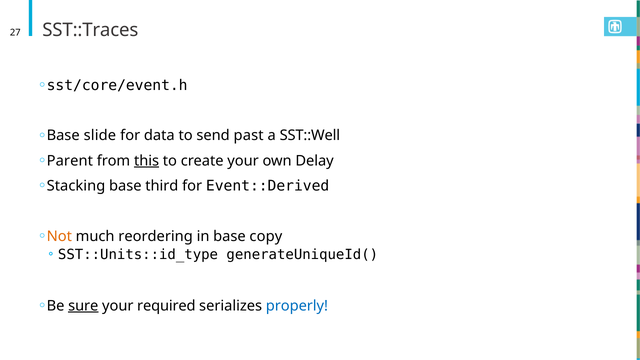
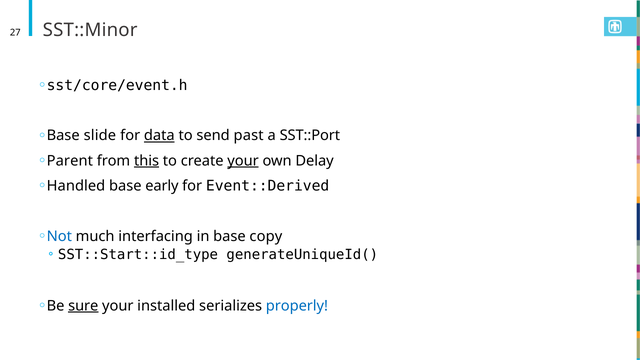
SST::Traces: SST::Traces -> SST::Minor (90, 30)
data underline: none -> present (159, 136)
SST::Well: SST::Well -> SST::Port (310, 136)
your underline: none -> present (243, 161)
Stacking: Stacking -> Handled (76, 186)
third: third -> early (162, 186)
Not colour: orange -> blue (59, 236)
reordering: reordering -> interfacing (156, 236)
SST::Units::id_type: SST::Units::id_type -> SST::Start::id_type (138, 254)
required: required -> installed (166, 306)
